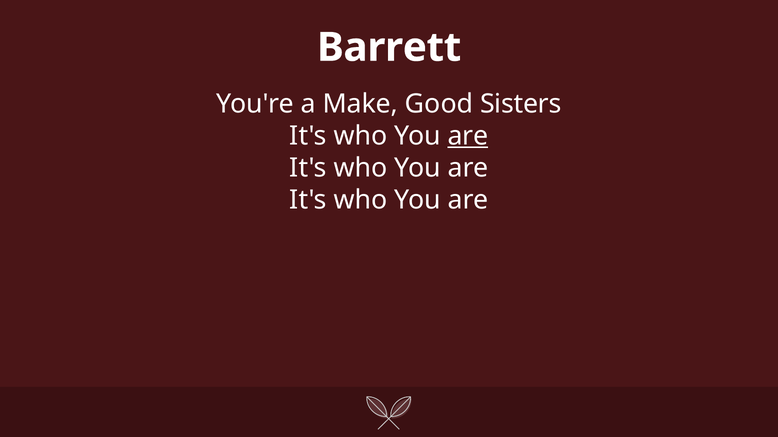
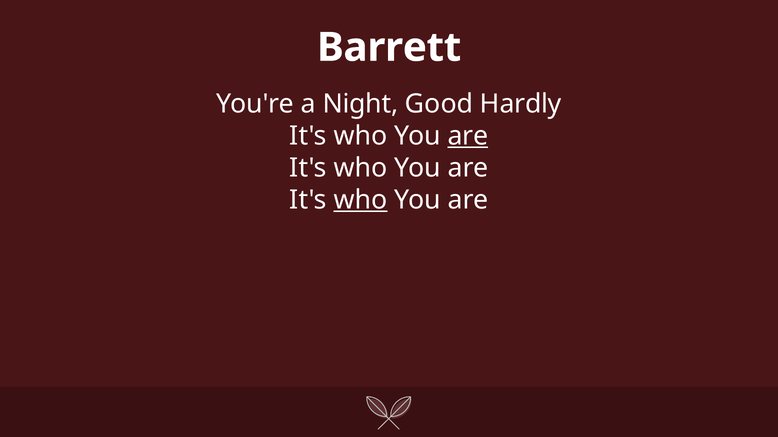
Make: Make -> Night (360, 104)
Sisters: Sisters -> Hardly (521, 104)
who underline: none -> present (360, 200)
